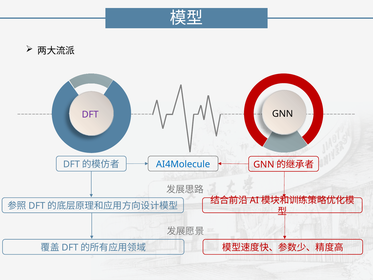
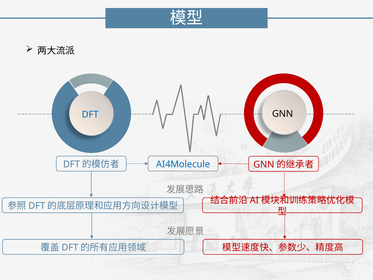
DFT colour: purple -> blue (90, 114)
